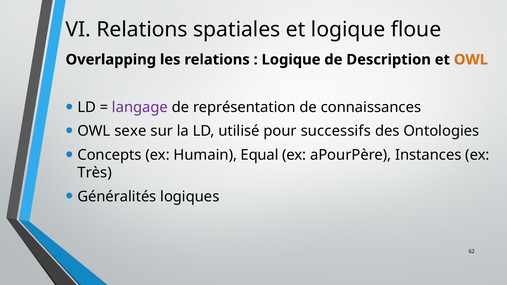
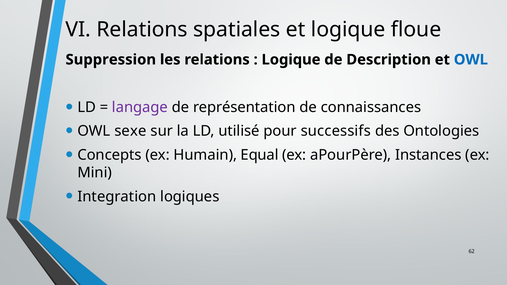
Overlapping: Overlapping -> Suppression (111, 60)
OWL colour: orange -> blue (471, 60)
Très: Très -> Mini (95, 173)
Généralités: Généralités -> Integration (117, 197)
